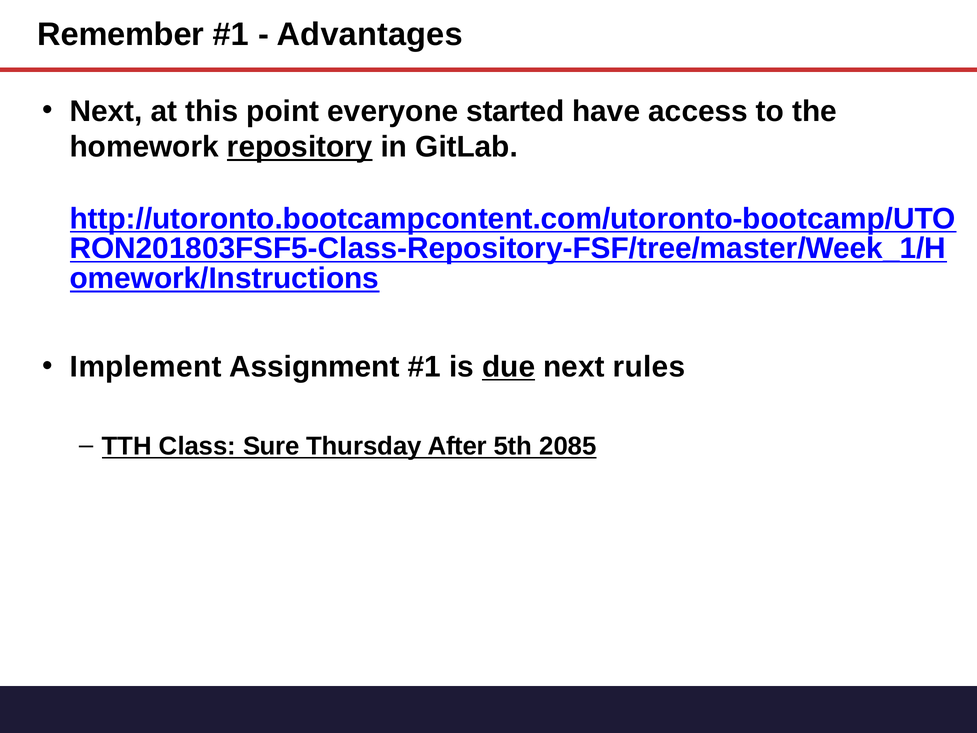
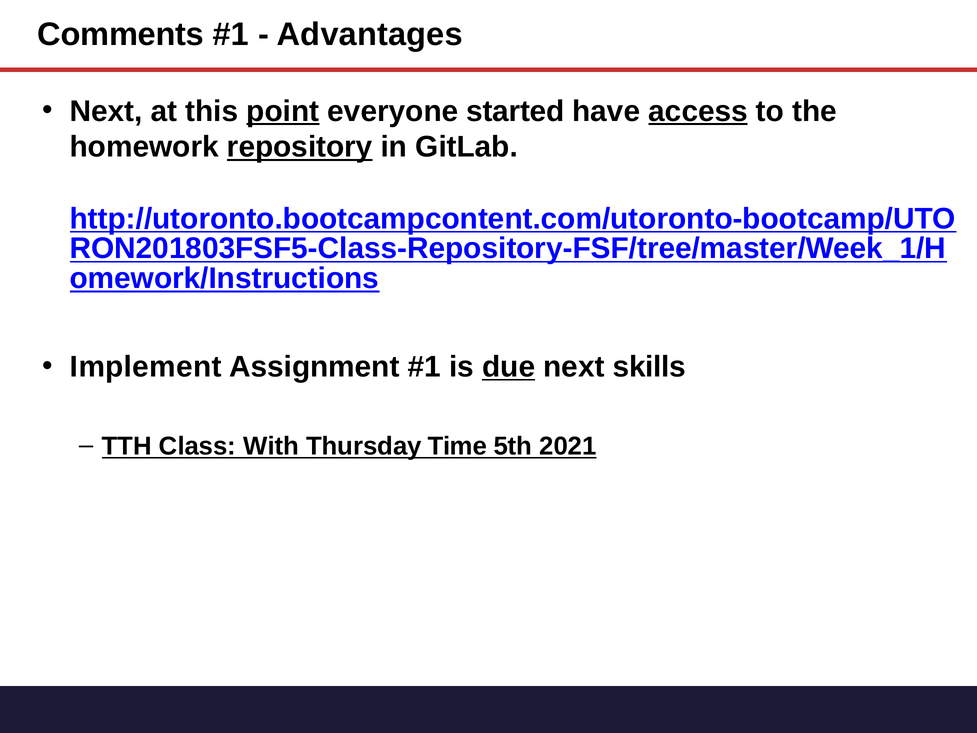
Remember: Remember -> Comments (121, 35)
point underline: none -> present (283, 111)
access underline: none -> present (698, 111)
rules: rules -> skills (649, 367)
Sure: Sure -> With (271, 446)
After: After -> Time (457, 446)
2085: 2085 -> 2021 (568, 446)
